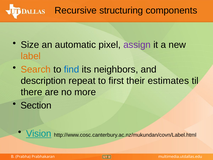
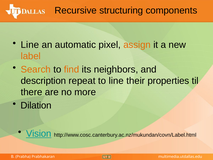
Size: Size -> Line (30, 45)
assign colour: purple -> orange (137, 45)
find colour: blue -> orange (72, 69)
to first: first -> line (116, 81)
estimates: estimates -> properties (168, 81)
Section: Section -> Dilation (36, 105)
